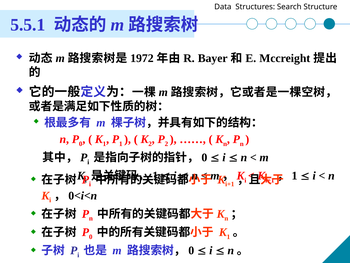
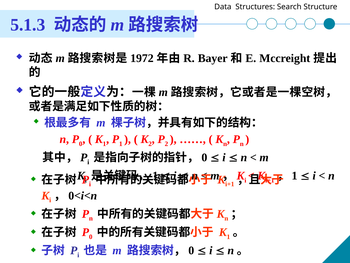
5.5.1: 5.5.1 -> 5.1.3 (28, 25)
